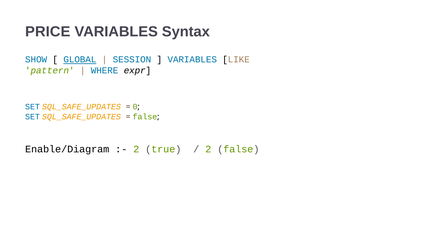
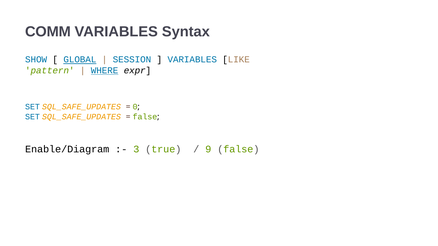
PRICE: PRICE -> COMM (48, 32)
WHERE underline: none -> present (105, 71)
2: 2 -> 3 (136, 149)
2: 2 -> 9 (208, 149)
